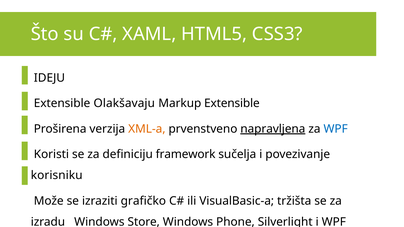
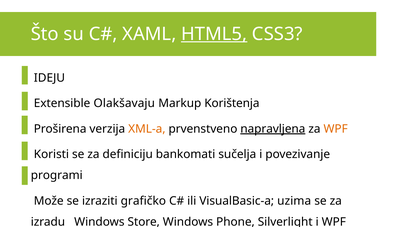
HTML5 underline: none -> present (214, 34)
Markup Extensible: Extensible -> Korištenja (232, 103)
WPF colour: blue -> orange (336, 129)
framework: framework -> bankomati (186, 154)
korisniku: korisniku -> programi (57, 176)
tržišta: tržišta -> uzima (294, 201)
